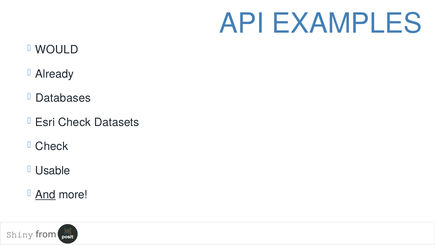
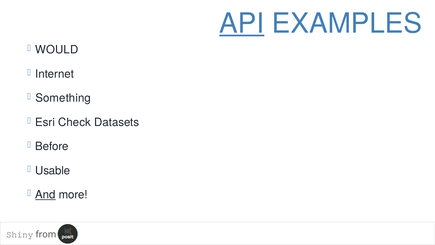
API underline: none -> present (242, 23)
Already: Already -> Internet (55, 74)
Databases: Databases -> Something (63, 98)
Check: Check -> Before (52, 146)
